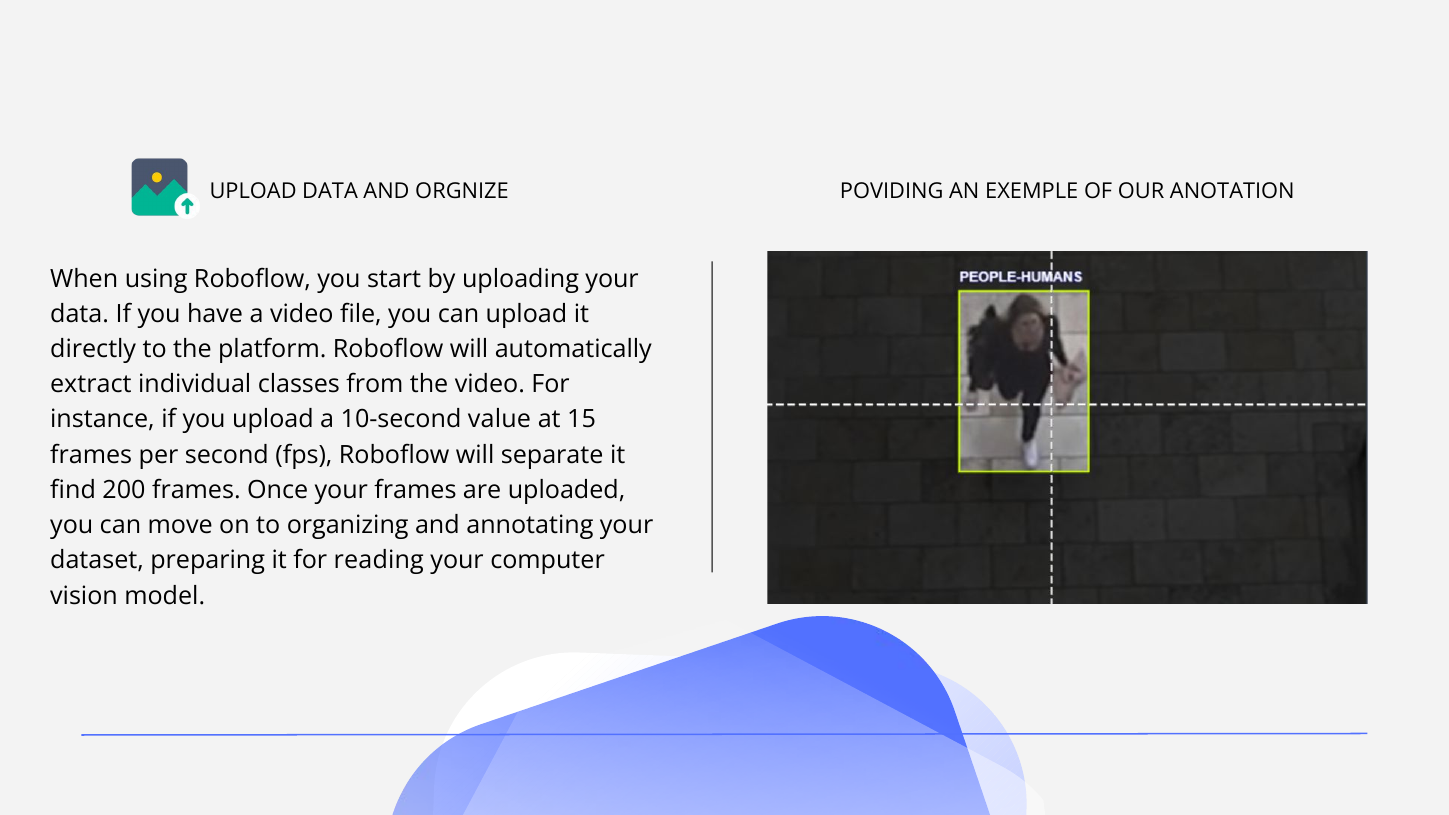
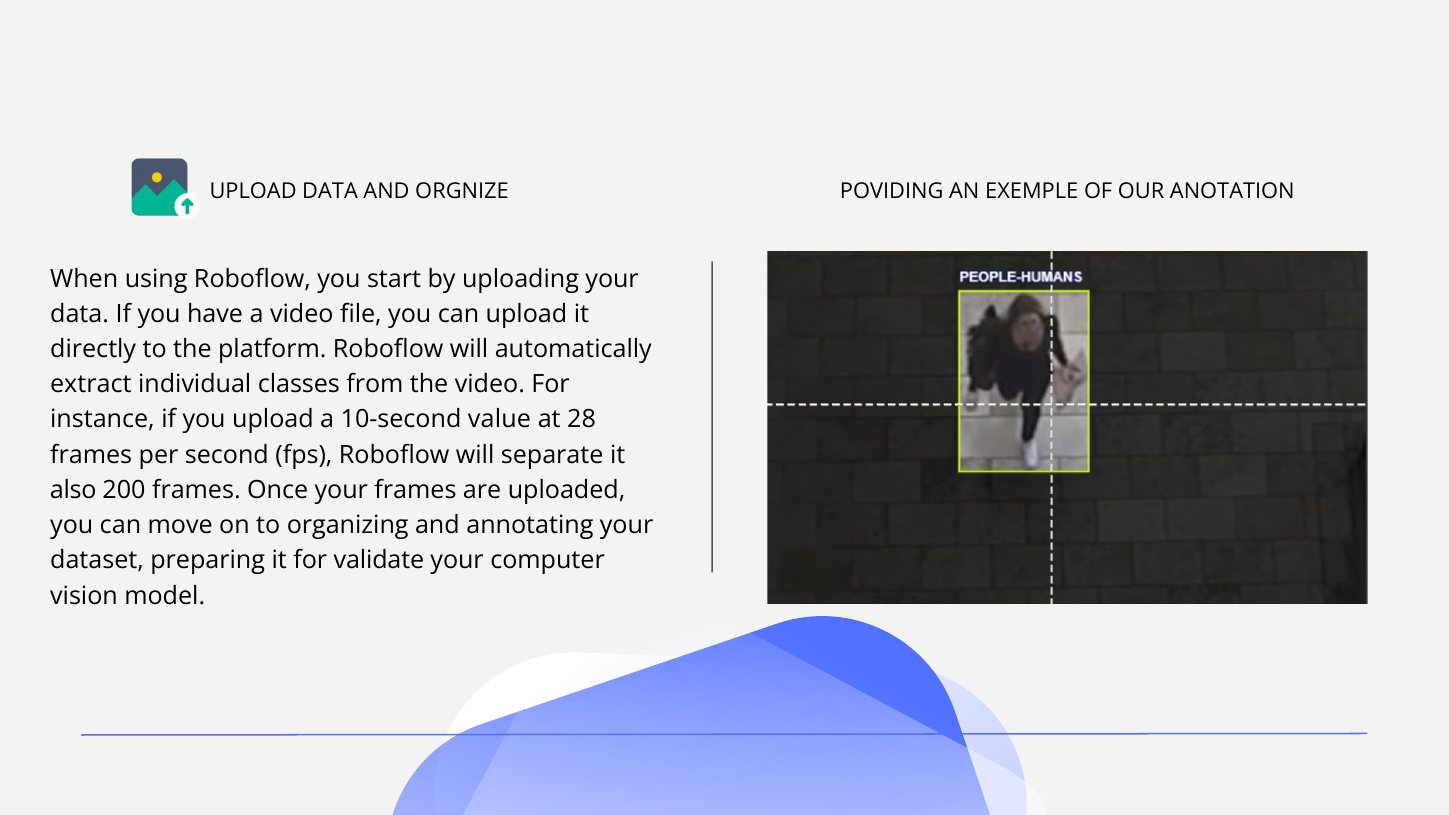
15: 15 -> 28 (582, 420)
find: find -> also (73, 490)
reading: reading -> validate (379, 561)
